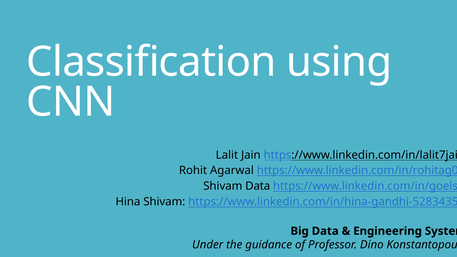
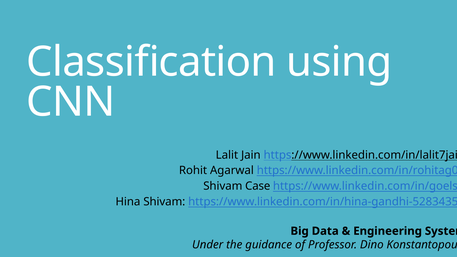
Shivam Data: Data -> Case (258, 186)
